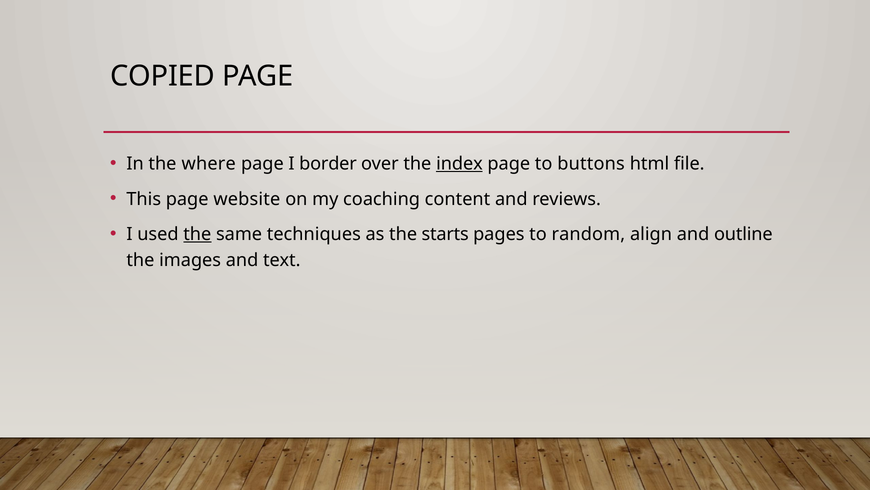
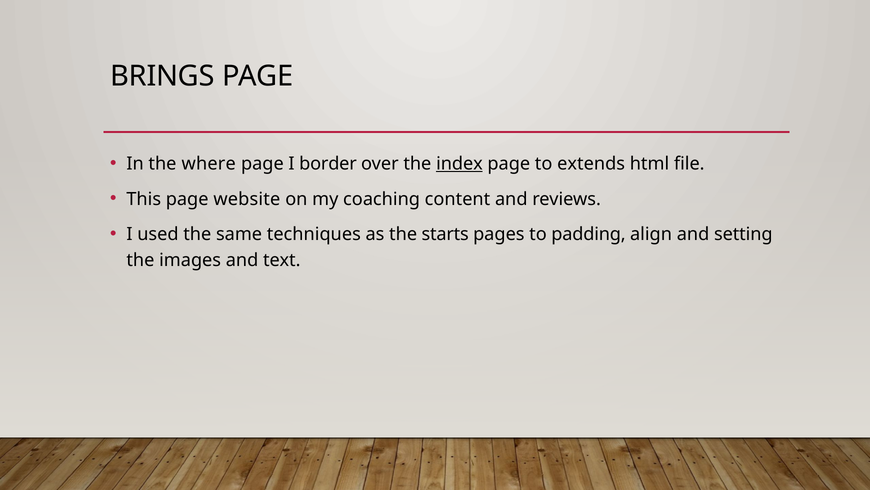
COPIED: COPIED -> BRINGS (162, 76)
buttons: buttons -> extends (591, 164)
the underline: present -> none (197, 234)
random: random -> padding (589, 234)
outline: outline -> setting (743, 234)
